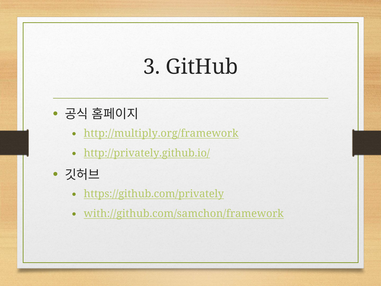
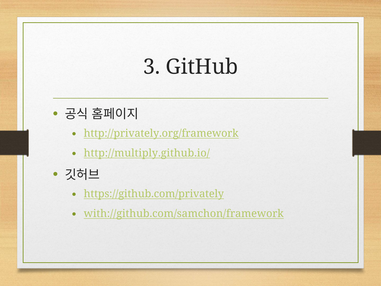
http://multiply.org/framework: http://multiply.org/framework -> http://privately.org/framework (161, 133)
http://privately.github.io/: http://privately.github.io/ -> http://multiply.github.io/ (147, 153)
